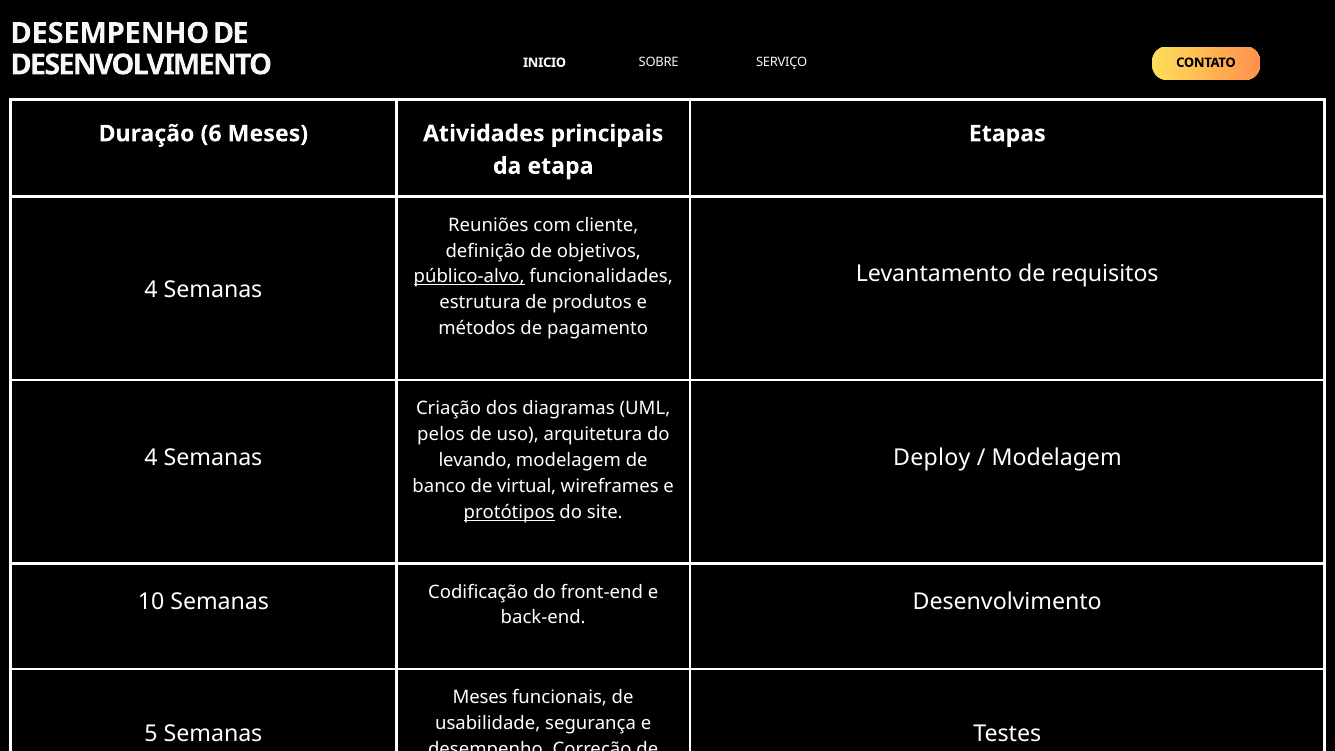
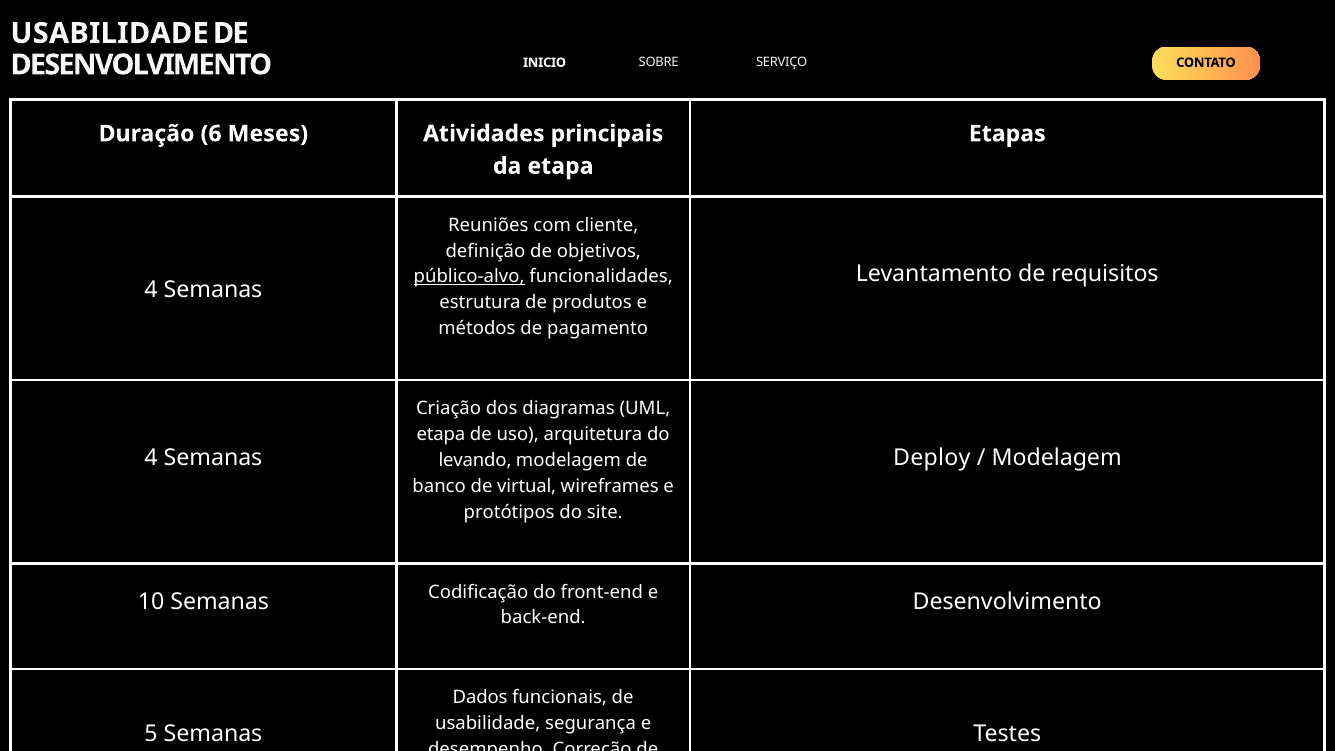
DESEMPENHO: DESEMPENHO -> USABILIDADE (110, 33)
pelos: pelos -> etapa (441, 434)
protótipos underline: present -> none (509, 512)
Meses: Meses -> Dados (480, 697)
